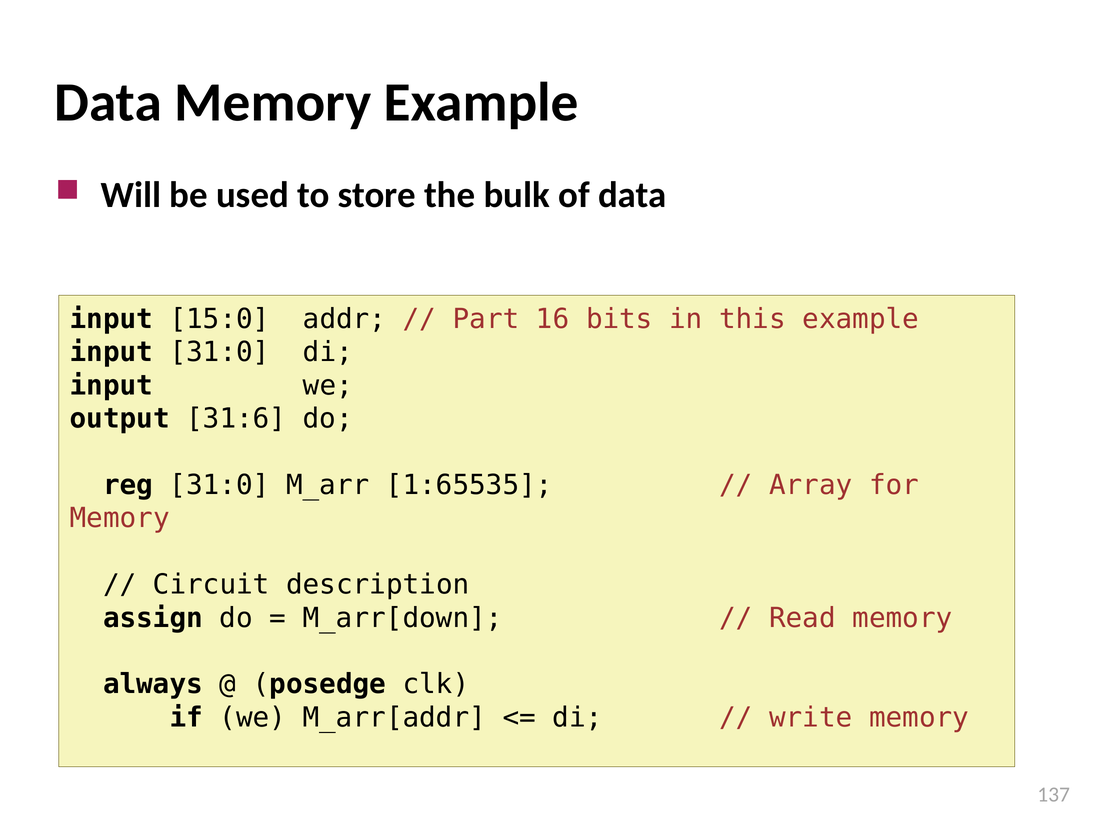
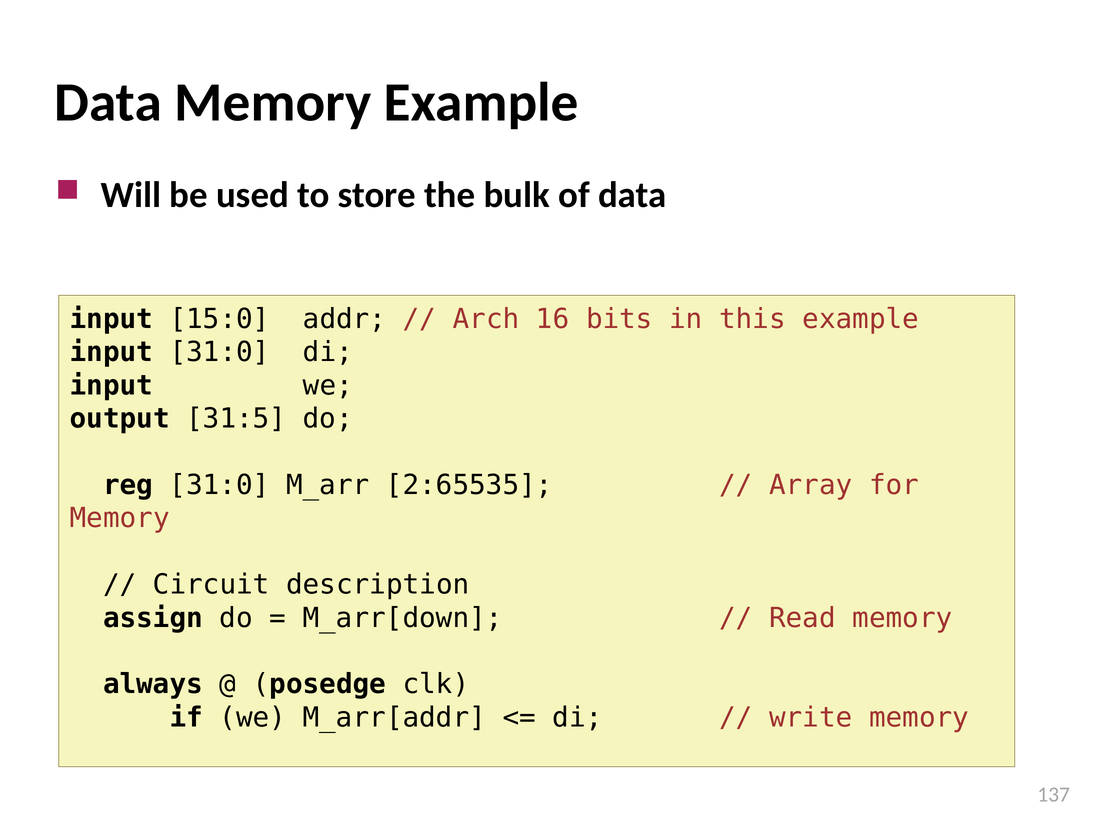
Part: Part -> Arch (486, 319)
31:6: 31:6 -> 31:5 (236, 419)
1:65535: 1:65535 -> 2:65535 (469, 485)
